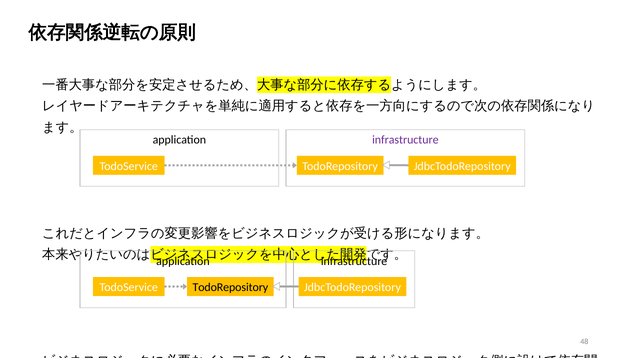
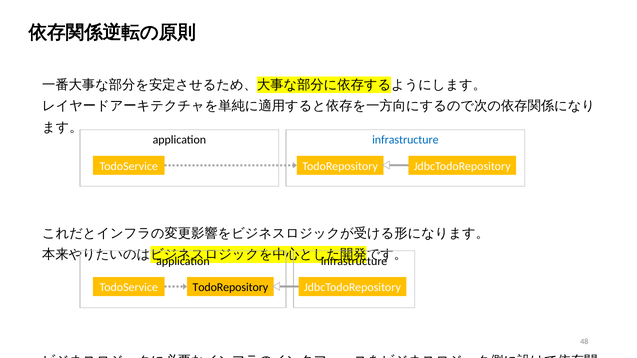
infrastructure colour: purple -> blue (405, 140)
